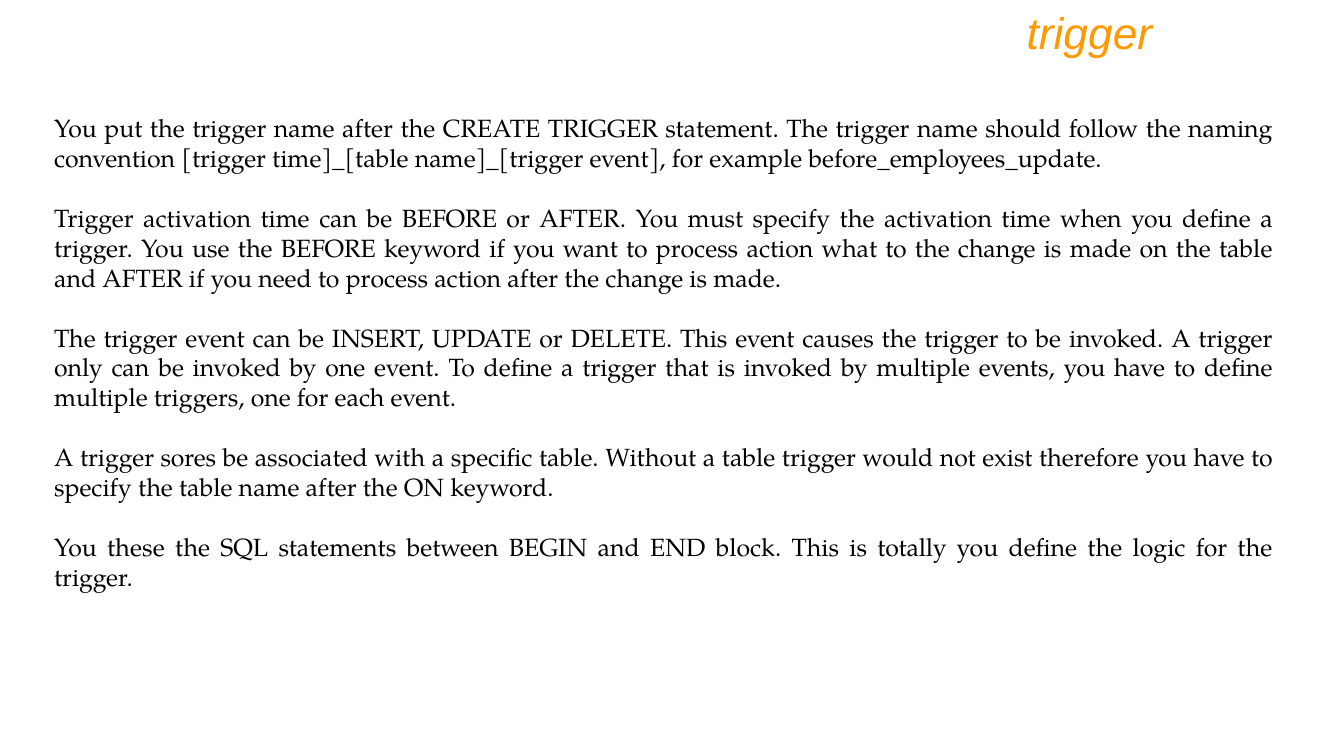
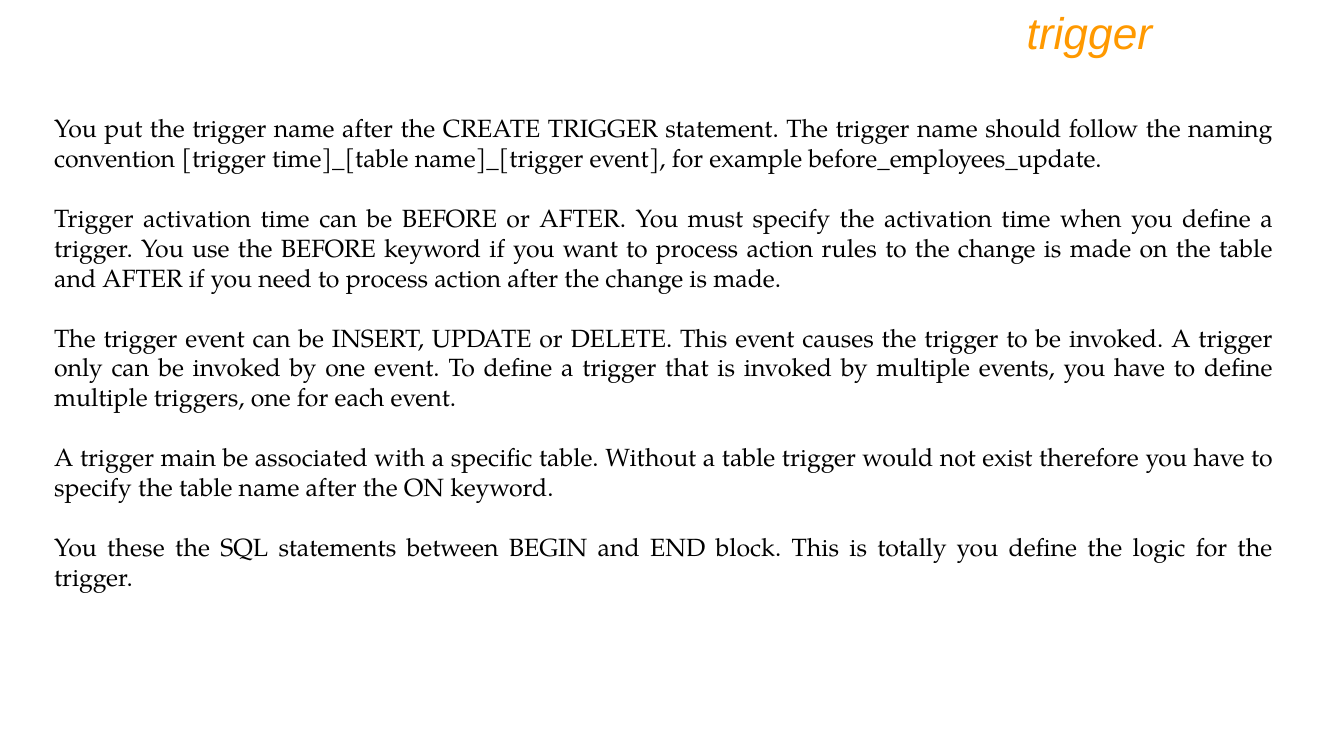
what: what -> rules (849, 249)
sores: sores -> main (188, 458)
